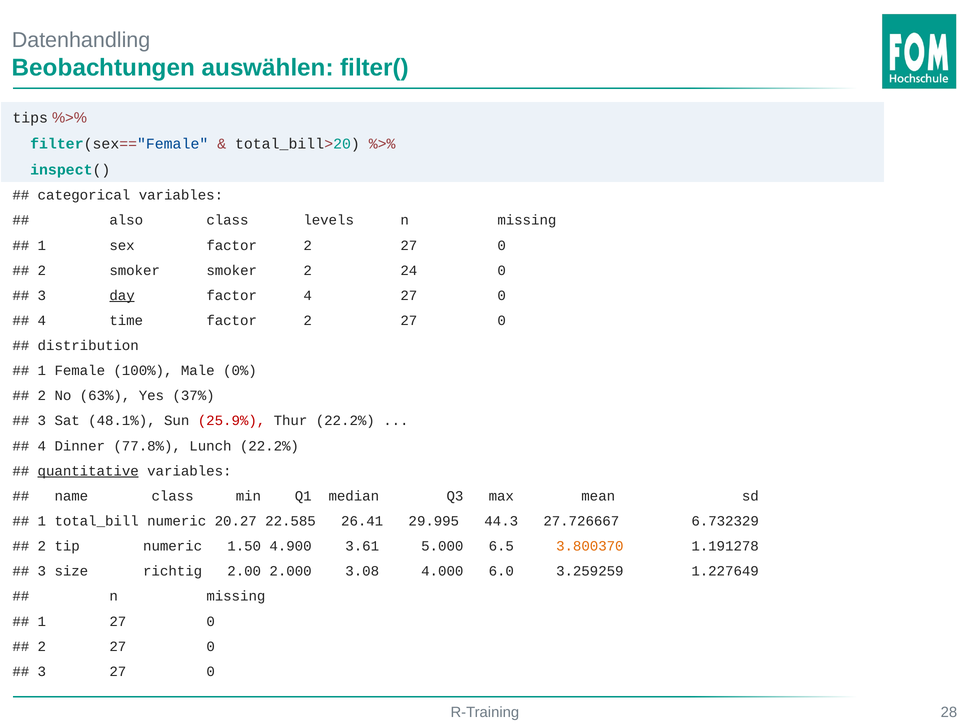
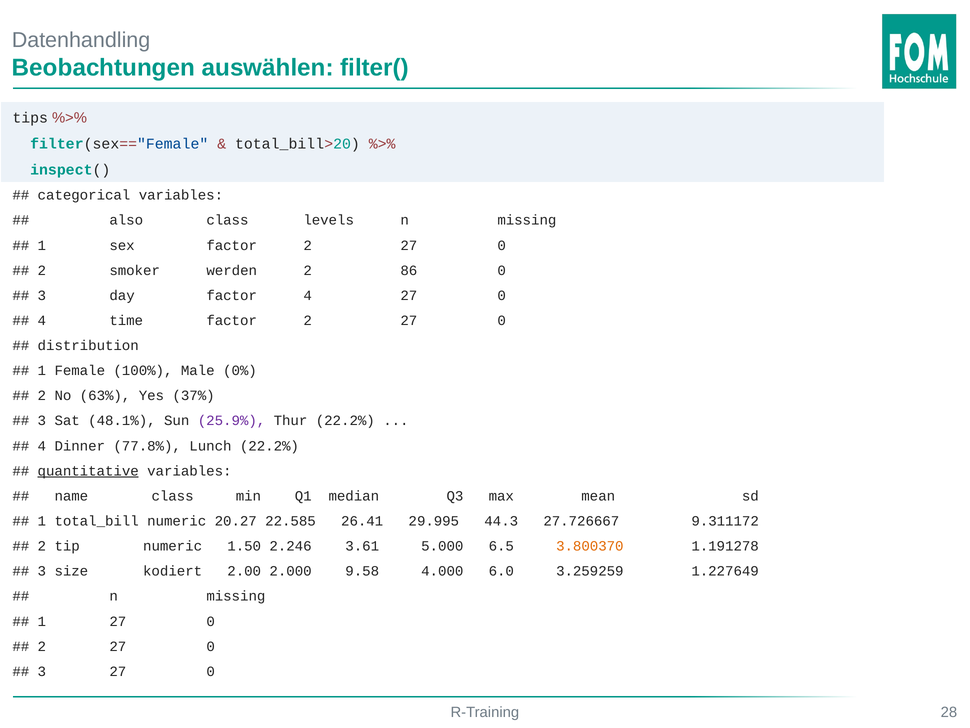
smoker smoker: smoker -> werden (232, 270)
24: 24 -> 86 (409, 270)
day underline: present -> none (122, 295)
25.9% colour: red -> purple (232, 421)
6.732329: 6.732329 -> 9.311172 (725, 521)
4.900: 4.900 -> 2.246 (291, 546)
richtig: richtig -> kodiert (173, 571)
3.08: 3.08 -> 9.58 (362, 571)
